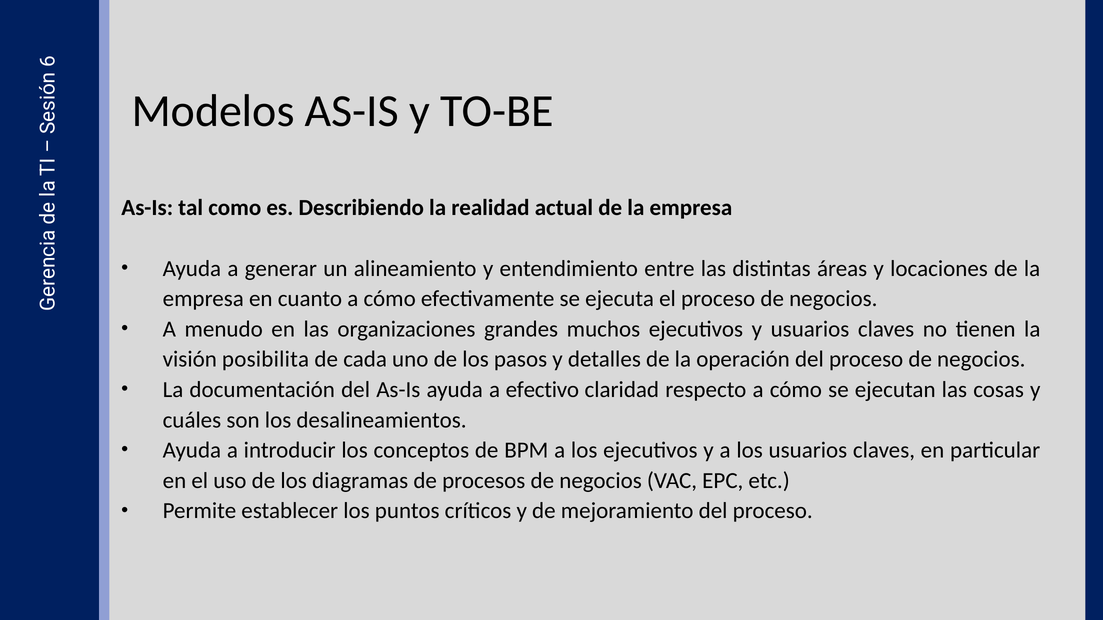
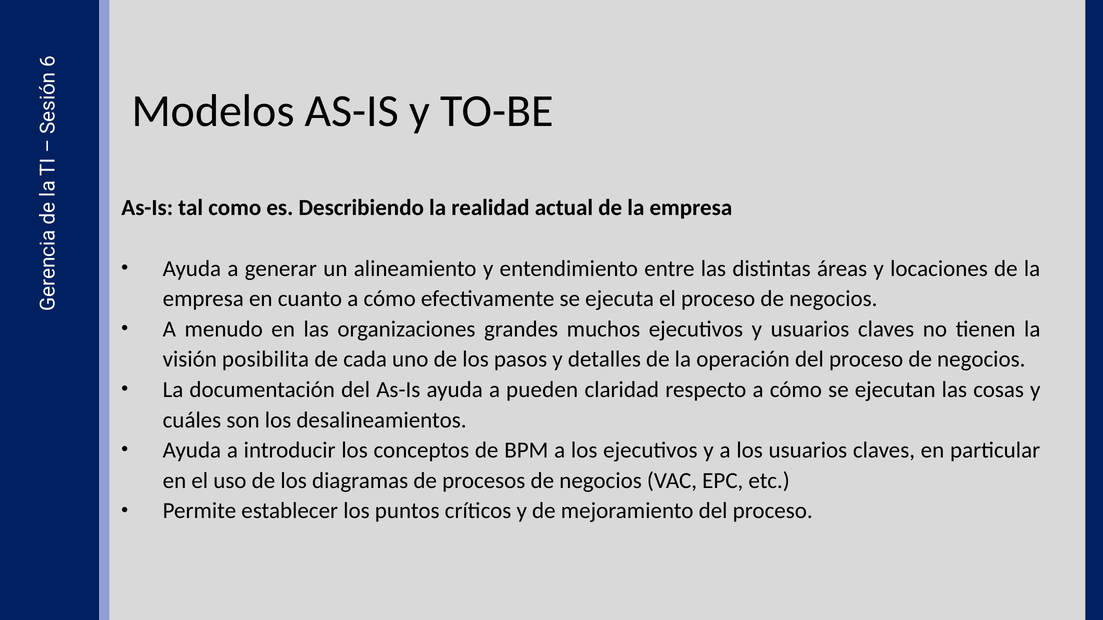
efectivo: efectivo -> pueden (542, 390)
